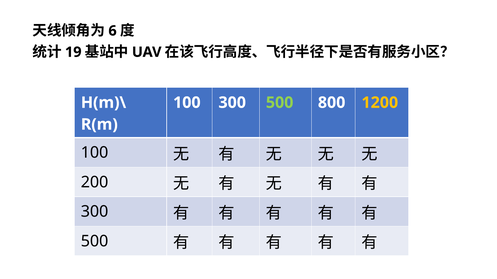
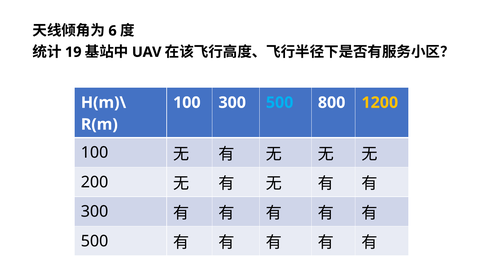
500 colour: light green -> light blue (280, 103)
